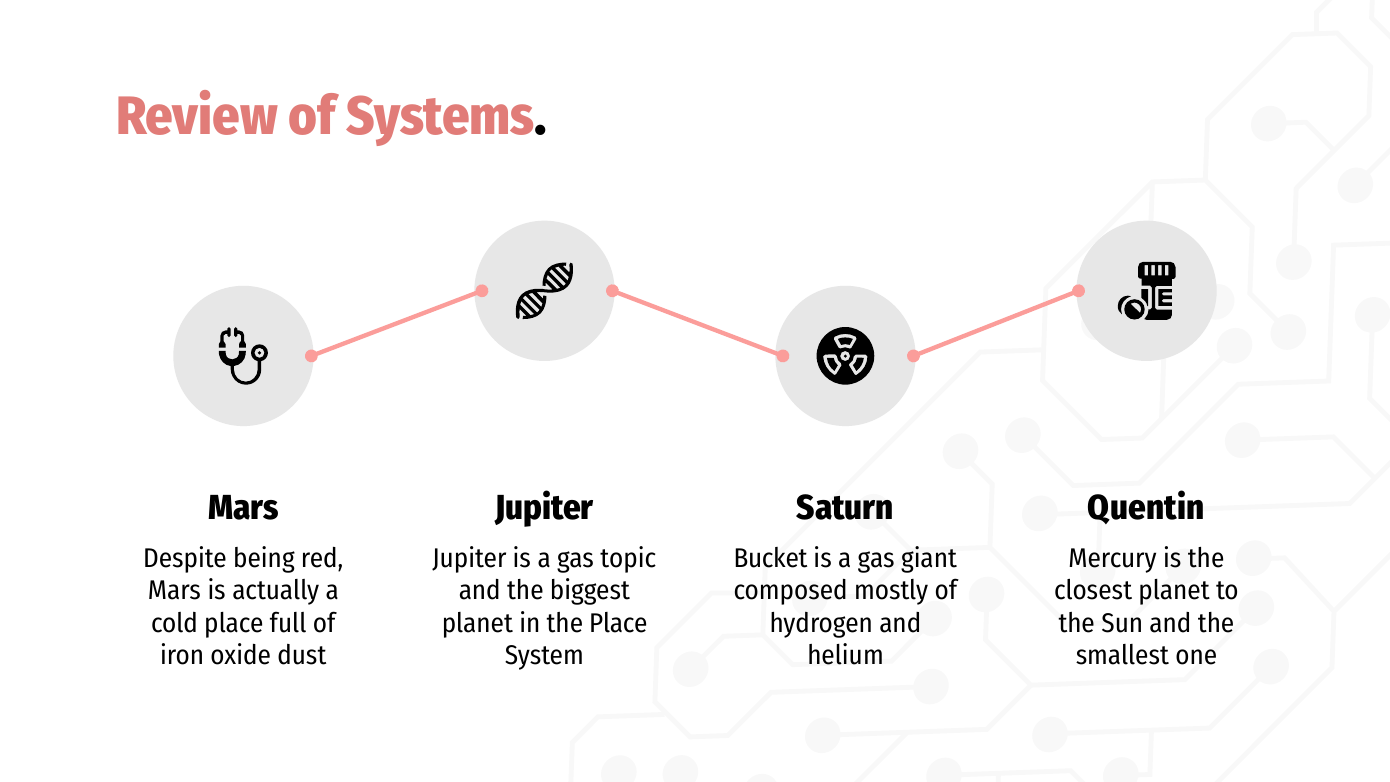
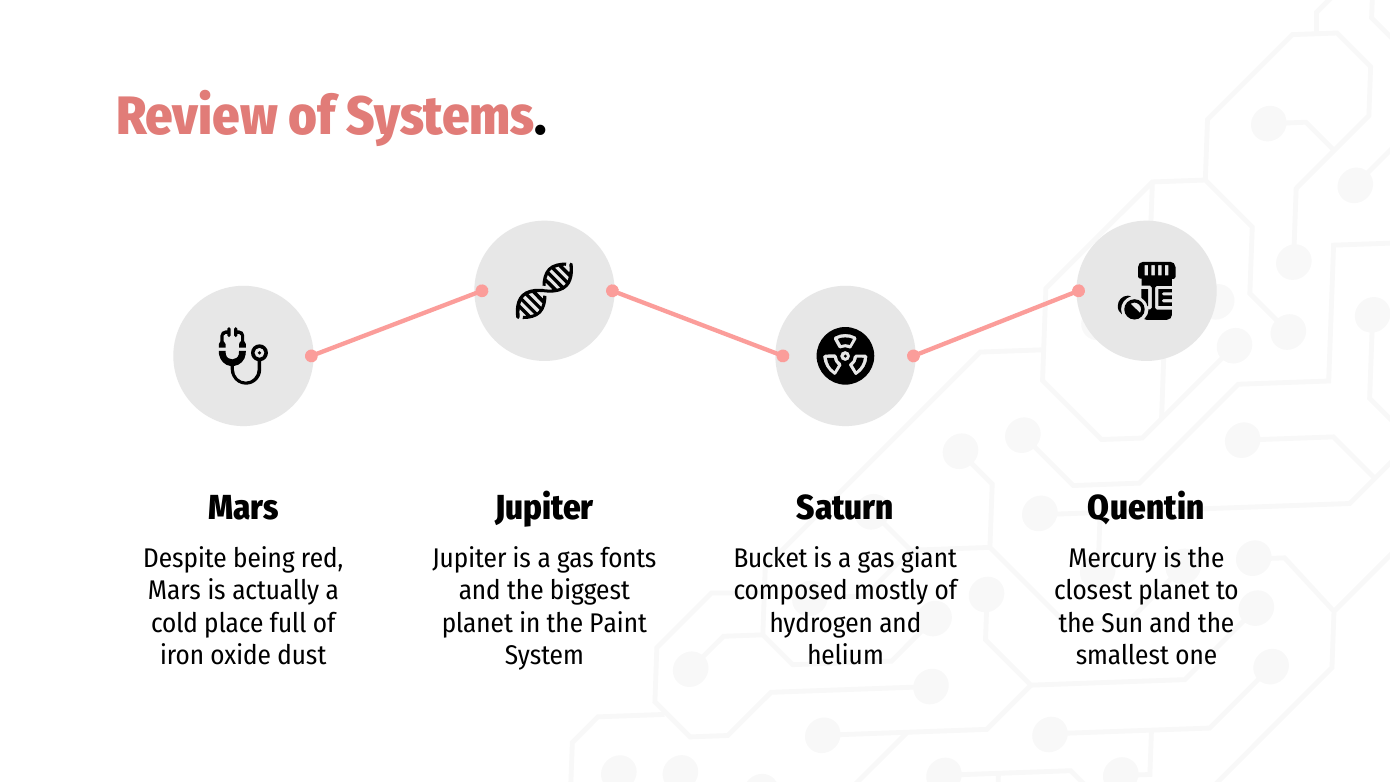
topic: topic -> fonts (628, 558)
the Place: Place -> Paint (618, 623)
